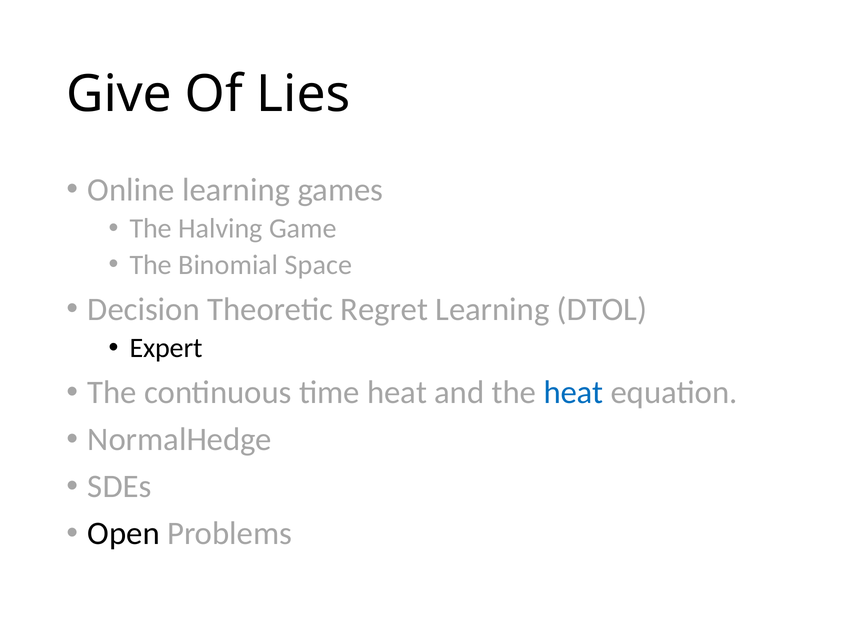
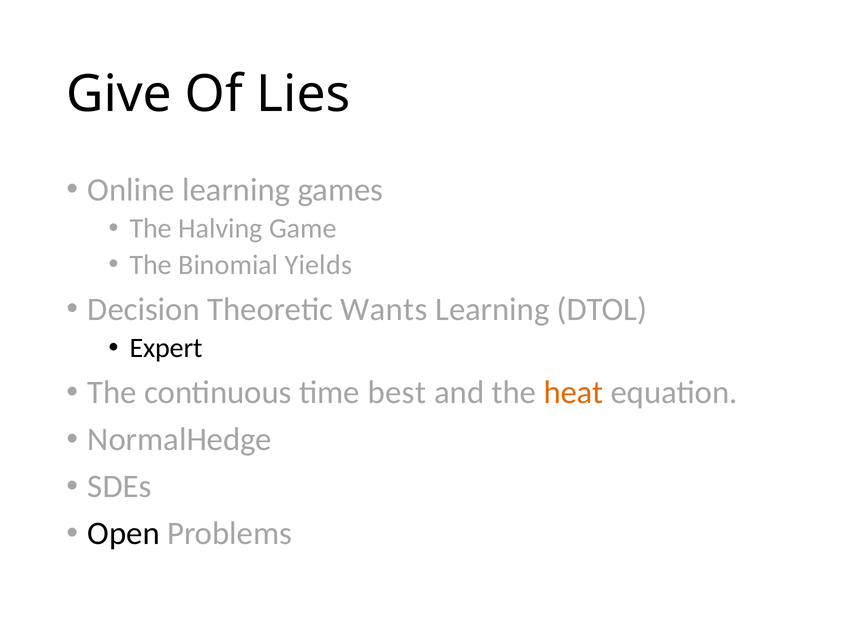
Space: Space -> Yields (318, 265)
Regret: Regret -> Wants (384, 309)
time heat: heat -> best (397, 393)
heat colour: blue -> orange (573, 393)
